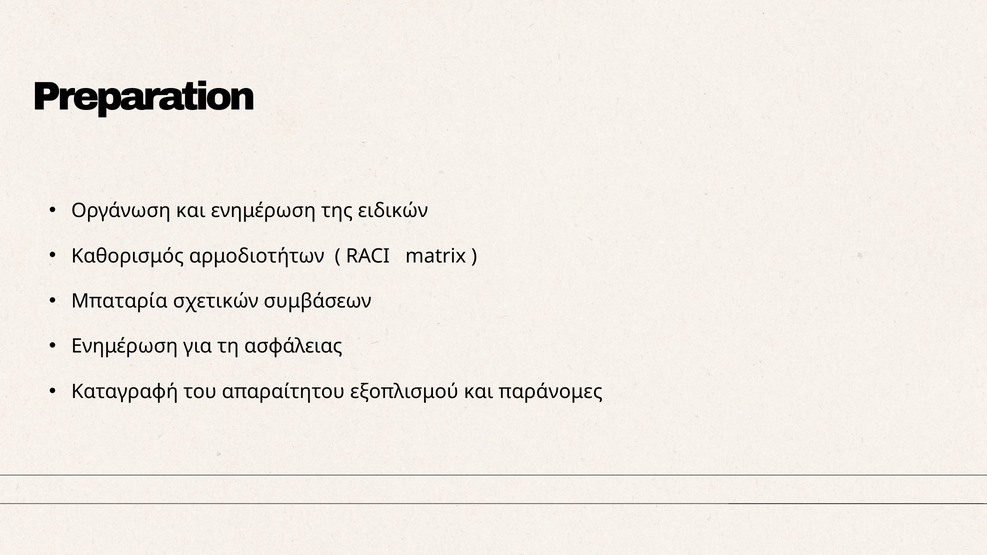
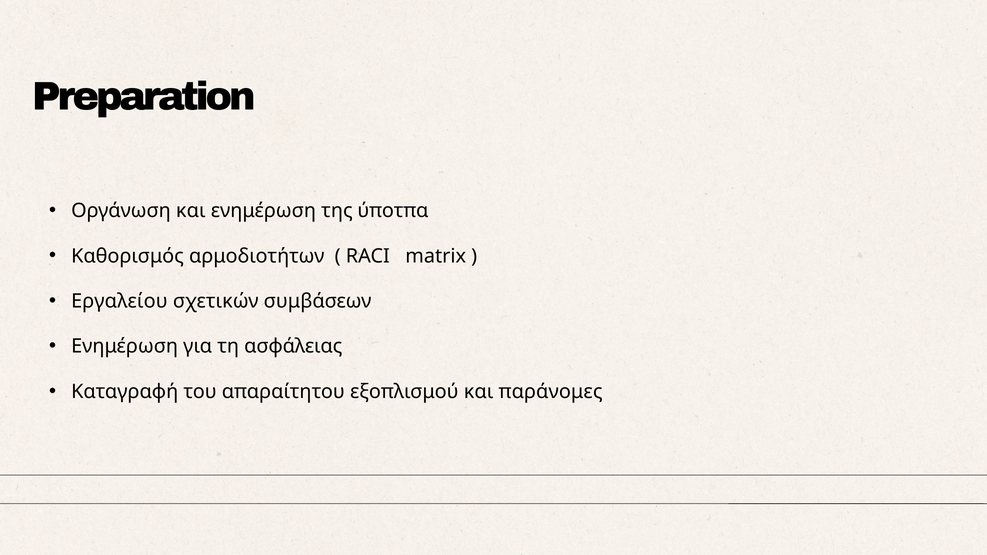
ειδικών: ειδικών -> ύποτπα (393, 211)
Μπαταρία: Μπαταρία -> Εργαλείου (119, 301)
